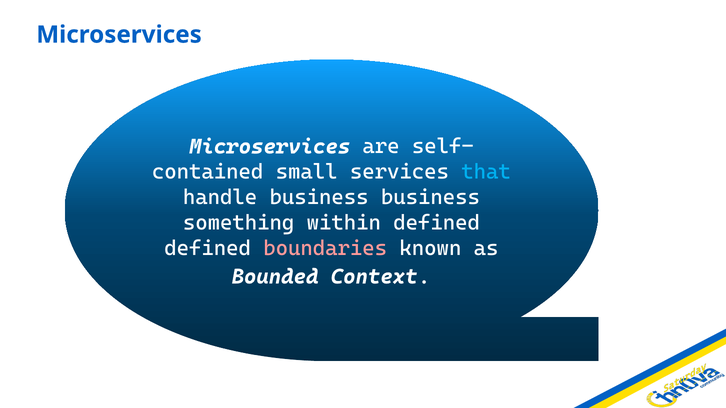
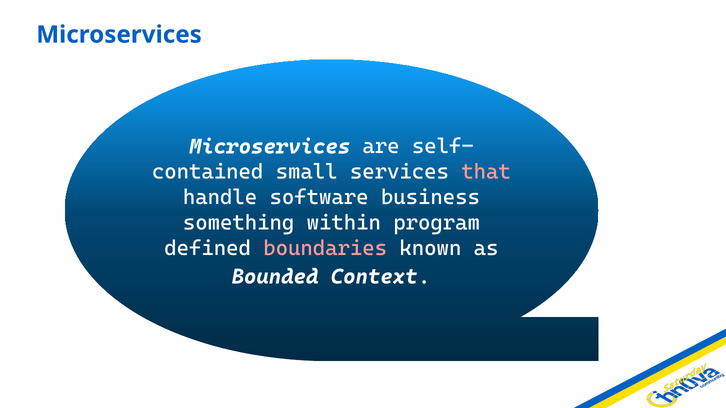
that colour: light blue -> pink (486, 172)
handle business: business -> software (319, 197)
within defined: defined -> program (437, 223)
